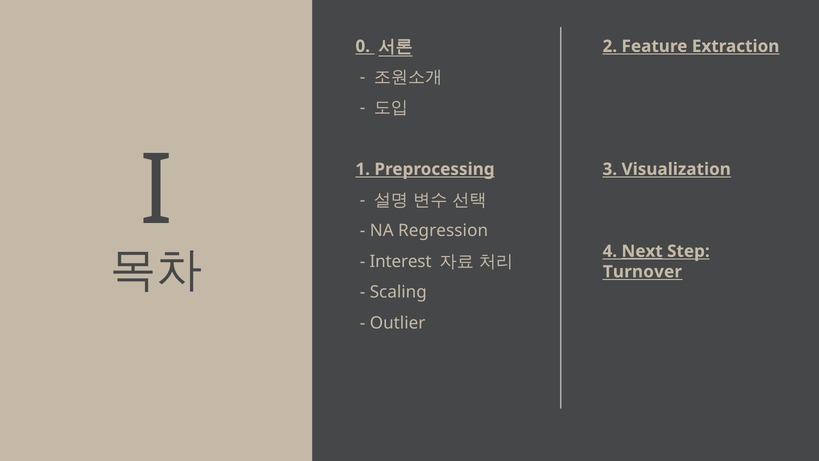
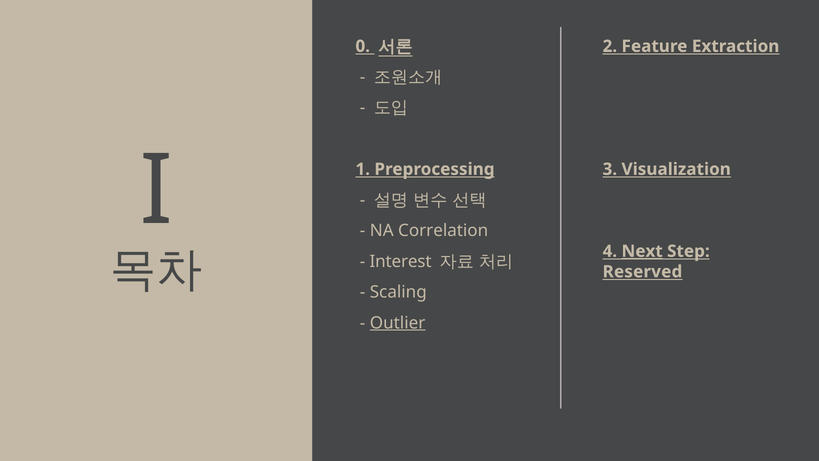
Regression: Regression -> Correlation (443, 231)
Turnover: Turnover -> Reserved (642, 272)
Outlier underline: none -> present (398, 323)
